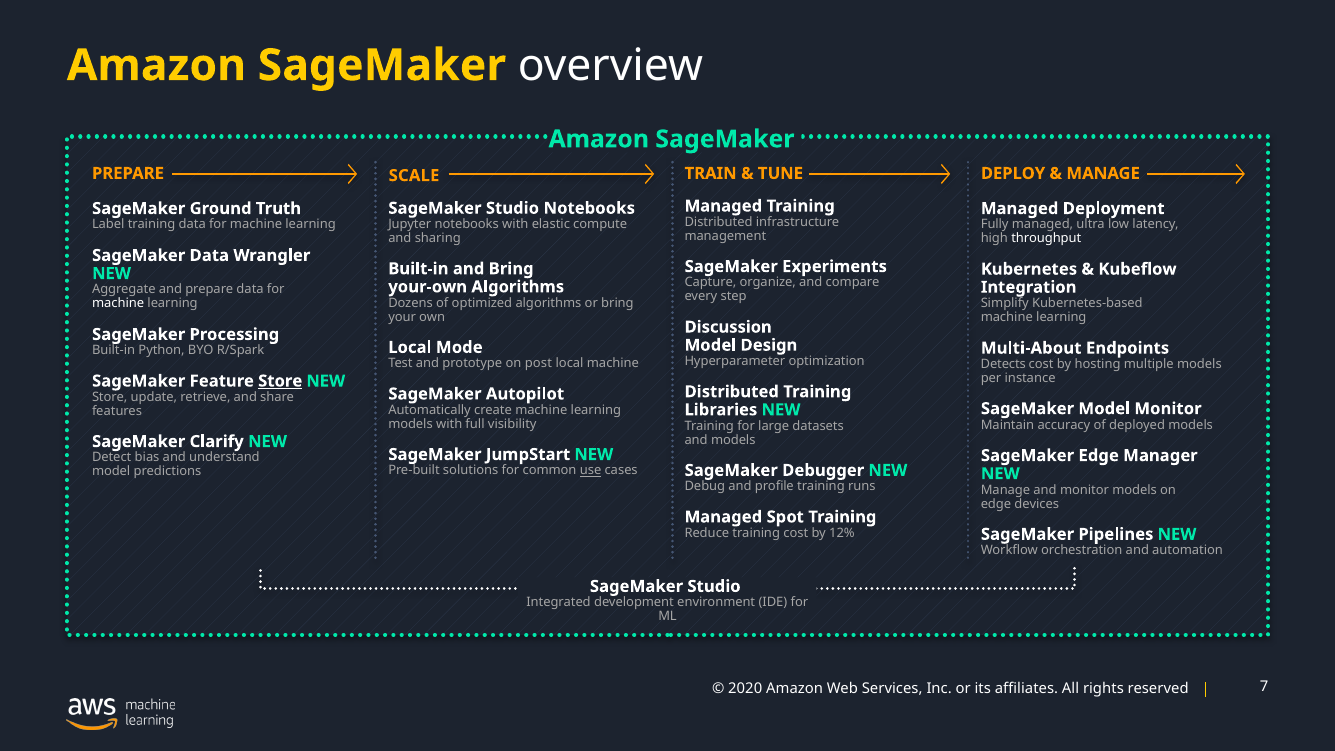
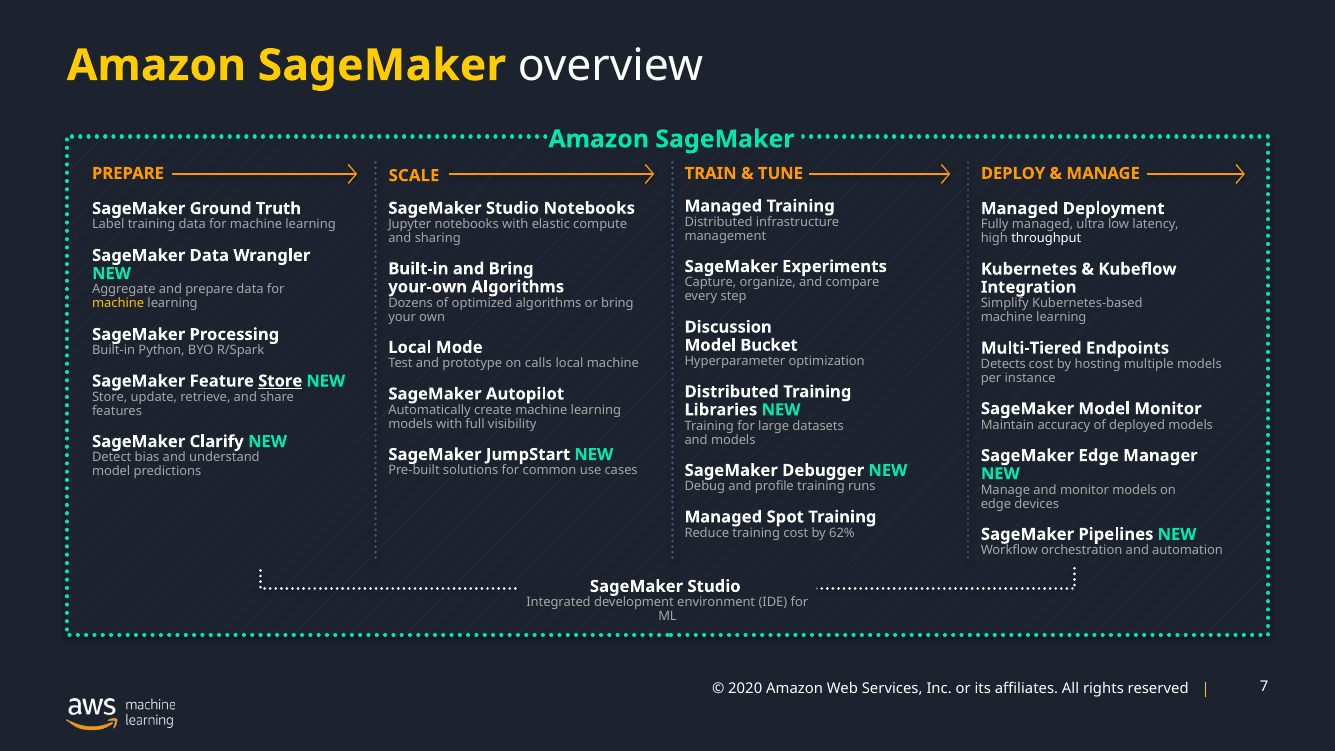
machine colour: white -> yellow (118, 304)
Design: Design -> Bucket (769, 345)
Multi-About: Multi-About -> Multi-Tiered (1031, 348)
post: post -> calls (538, 363)
use underline: present -> none (591, 471)
12%: 12% -> 62% (842, 533)
